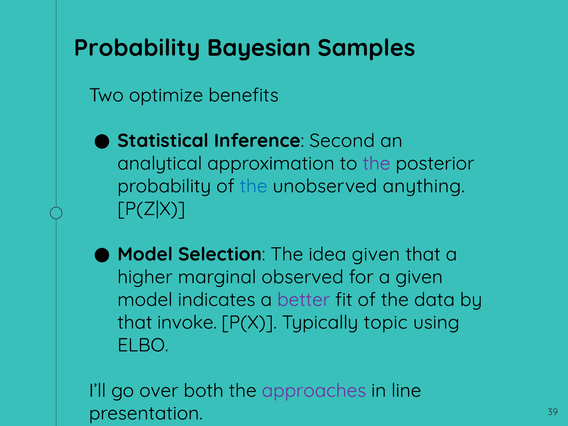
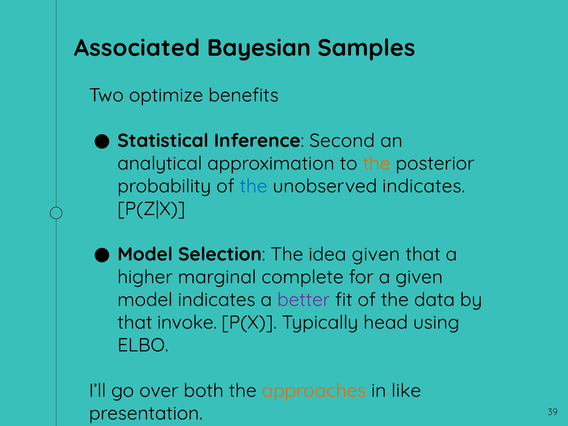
Probability: Probability -> Associated (137, 48)
the colour: purple -> orange (376, 163)
unobserved anything: anything -> indicates (424, 186)
observed: observed -> complete (303, 277)
topic: topic -> head (386, 322)
approaches colour: purple -> orange (314, 391)
line: line -> like (406, 391)
